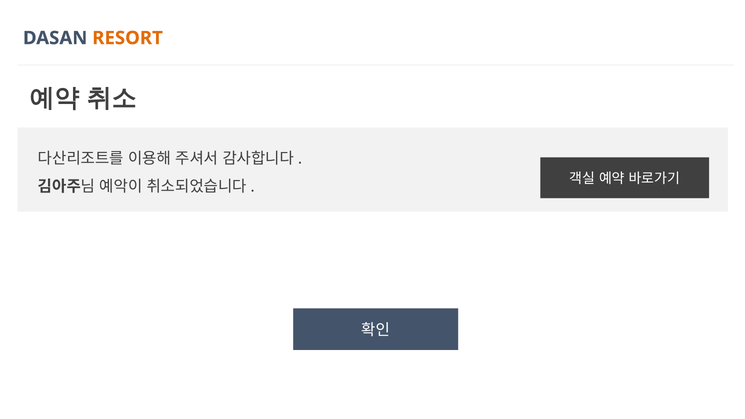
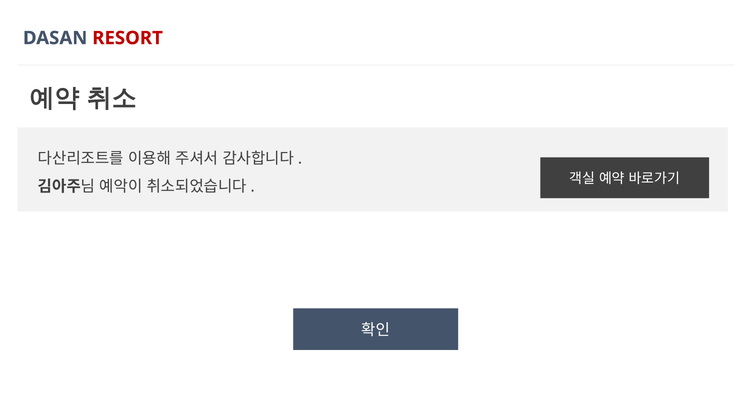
RESORT colour: orange -> red (128, 38)
